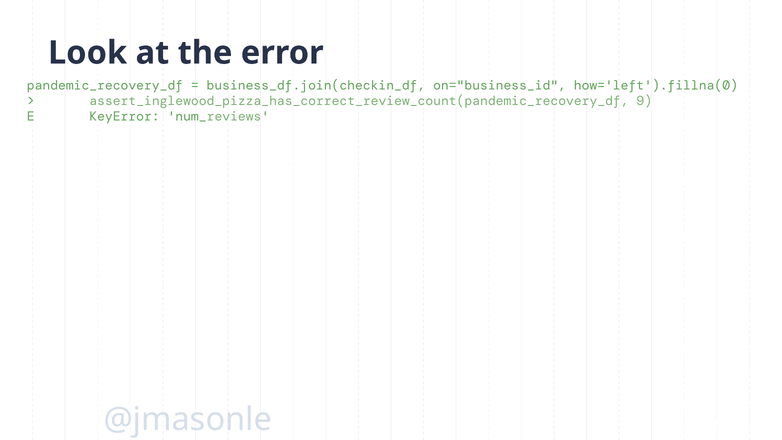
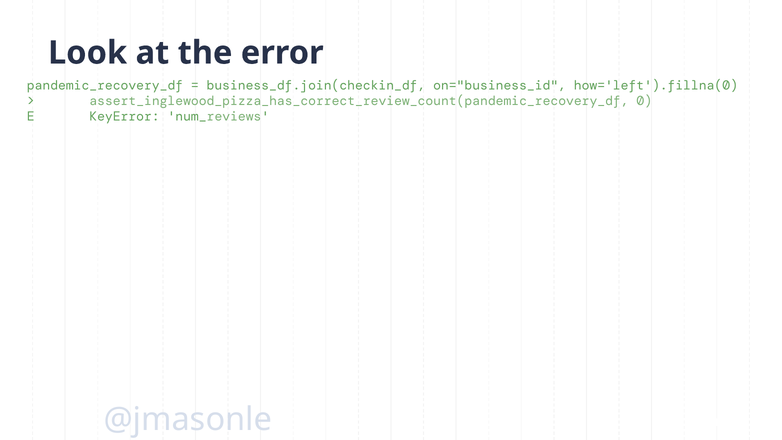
9: 9 -> 0 (644, 101)
